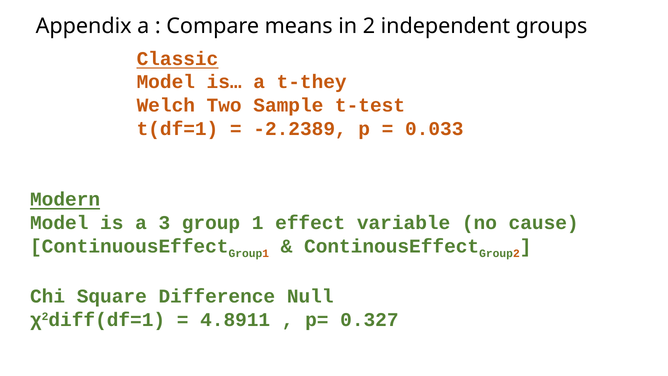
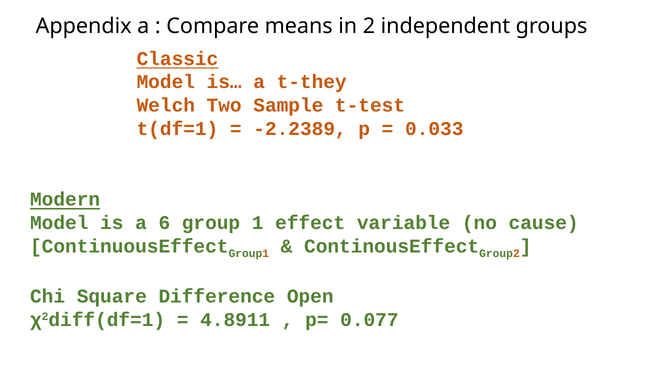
3: 3 -> 6 (164, 223)
Null: Null -> Open (310, 296)
0.327: 0.327 -> 0.077 (369, 319)
